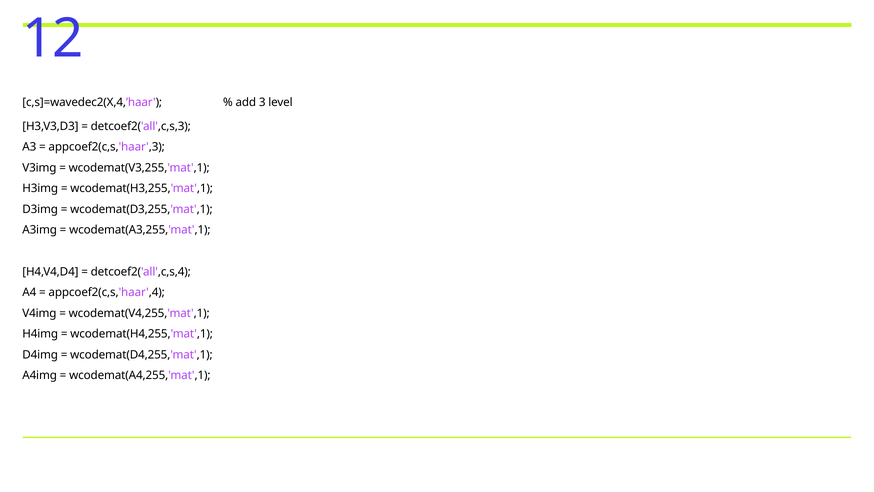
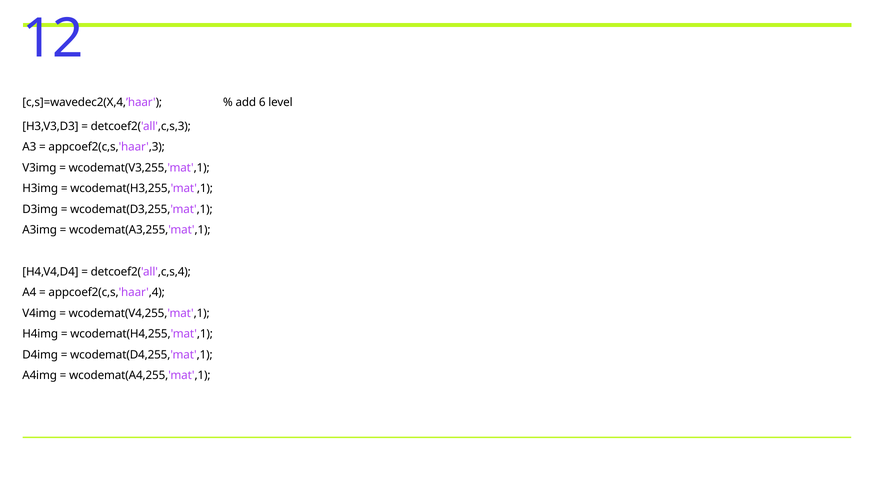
3: 3 -> 6 (262, 102)
